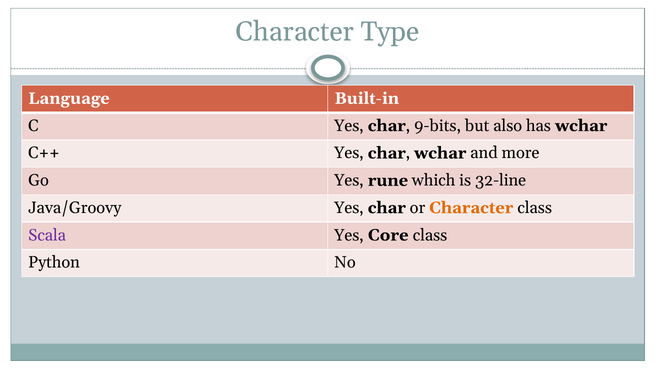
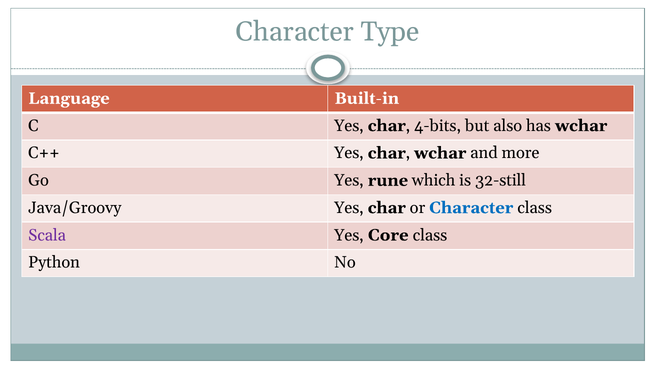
9-bits: 9-bits -> 4-bits (438, 126)
32-line: 32-line -> 32-still (501, 180)
Character colour: orange -> blue (471, 208)
